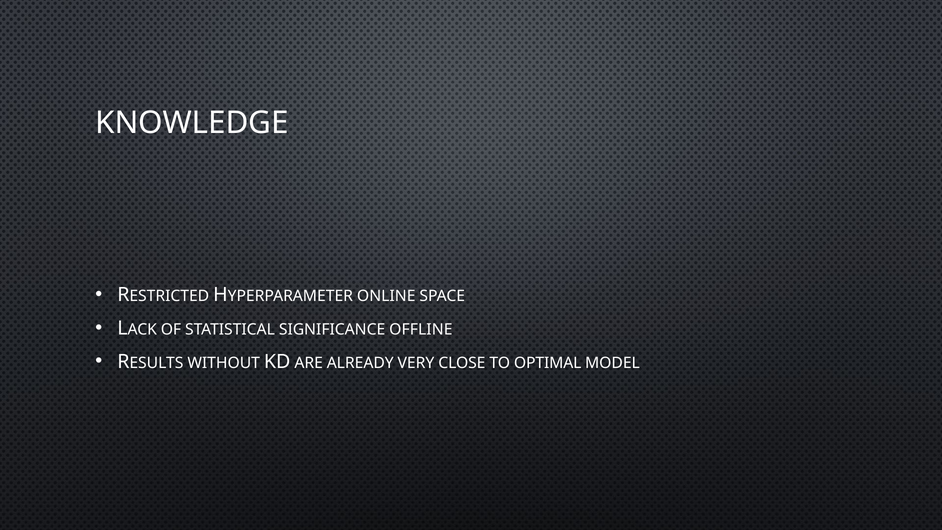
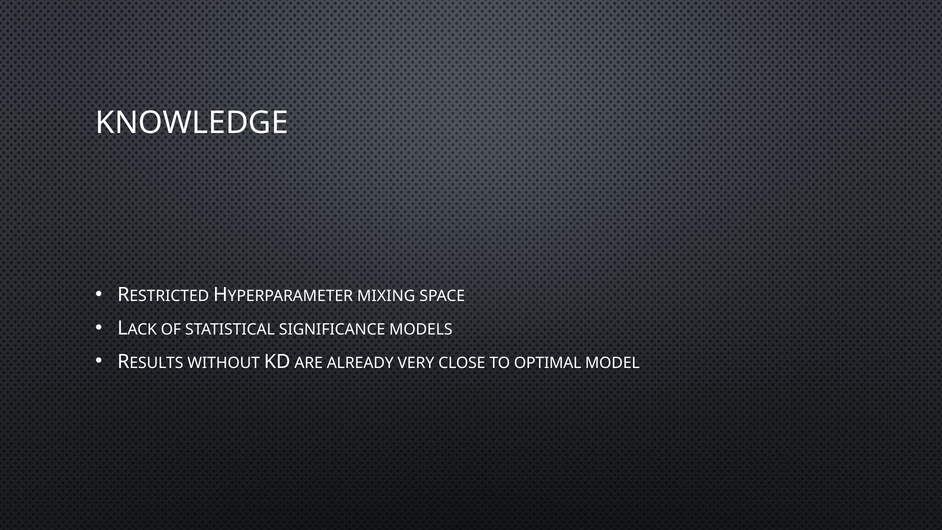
ONLINE: ONLINE -> MIXING (386, 296)
OFFLINE: OFFLINE -> MODELS (421, 329)
